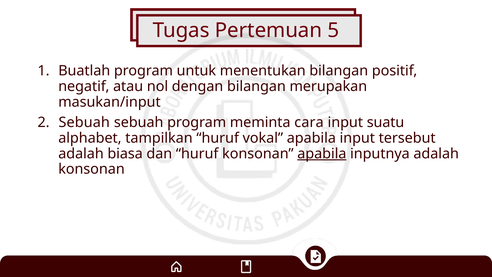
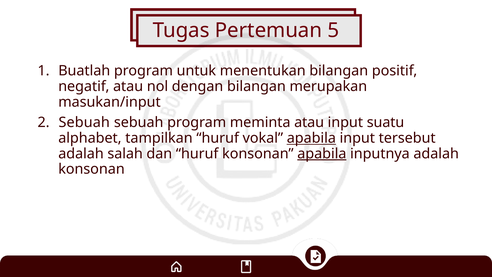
meminta cara: cara -> atau (309, 122)
apabila underline: none -> present (311, 138)
biasa: biasa -> salah (125, 153)
